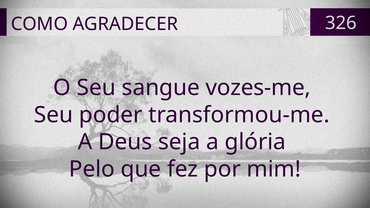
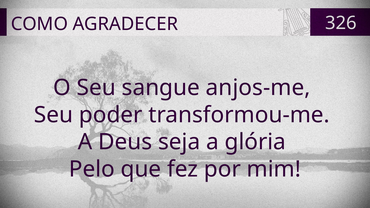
vozes-me: vozes-me -> anjos-me (258, 88)
